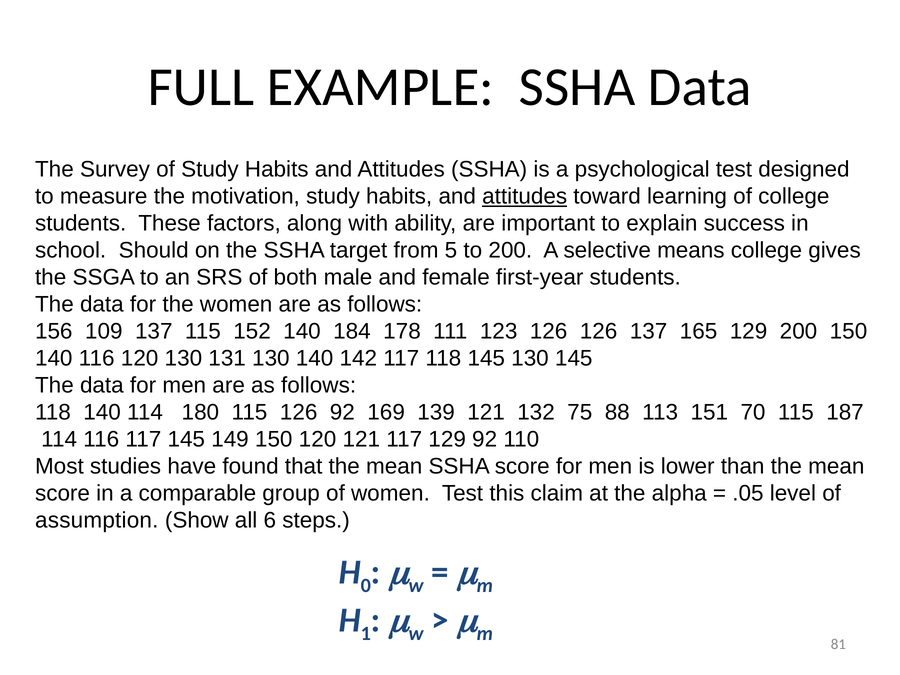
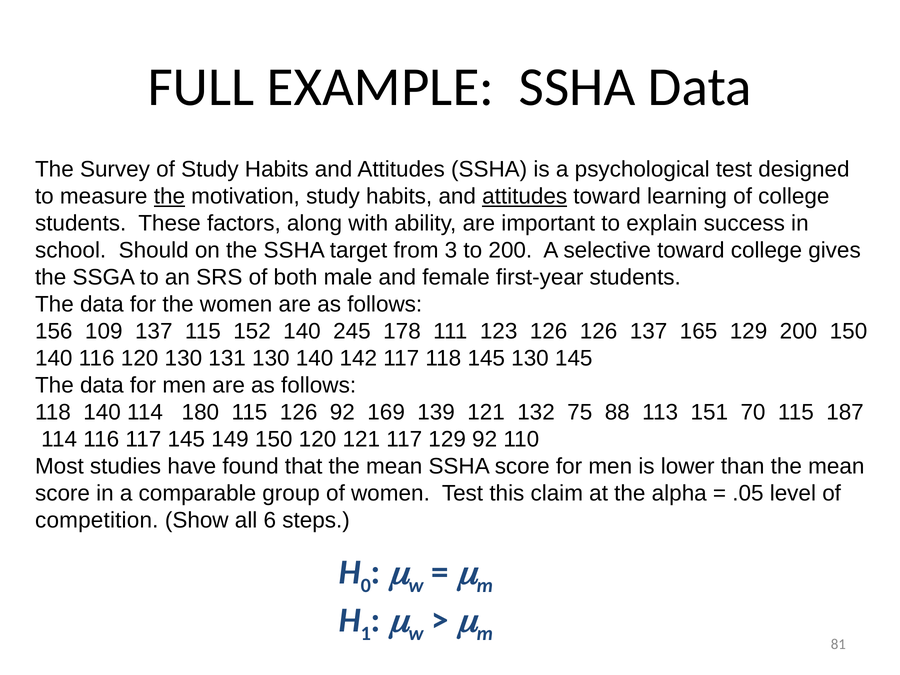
the underline: none -> present (169, 196)
5: 5 -> 3 (451, 250)
selective means: means -> toward (691, 250)
184: 184 -> 245 (352, 331)
assumption: assumption -> competition (97, 520)
